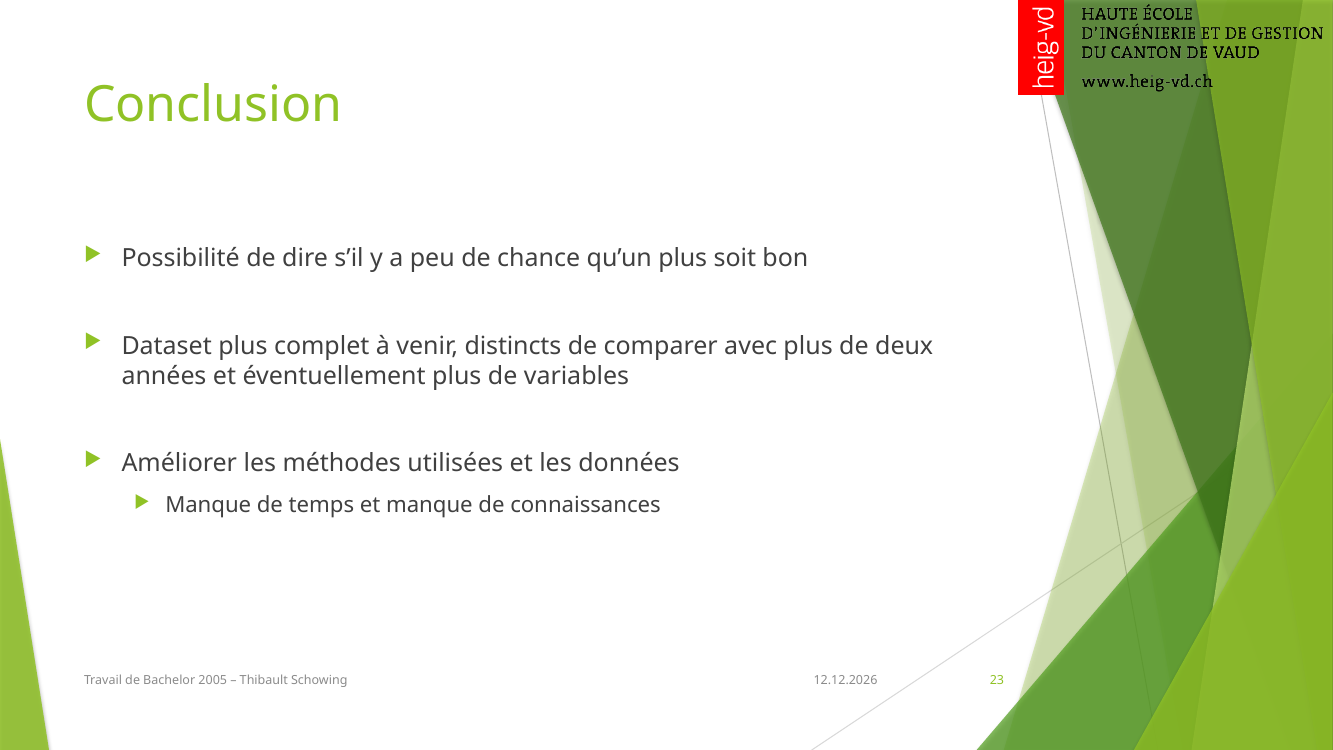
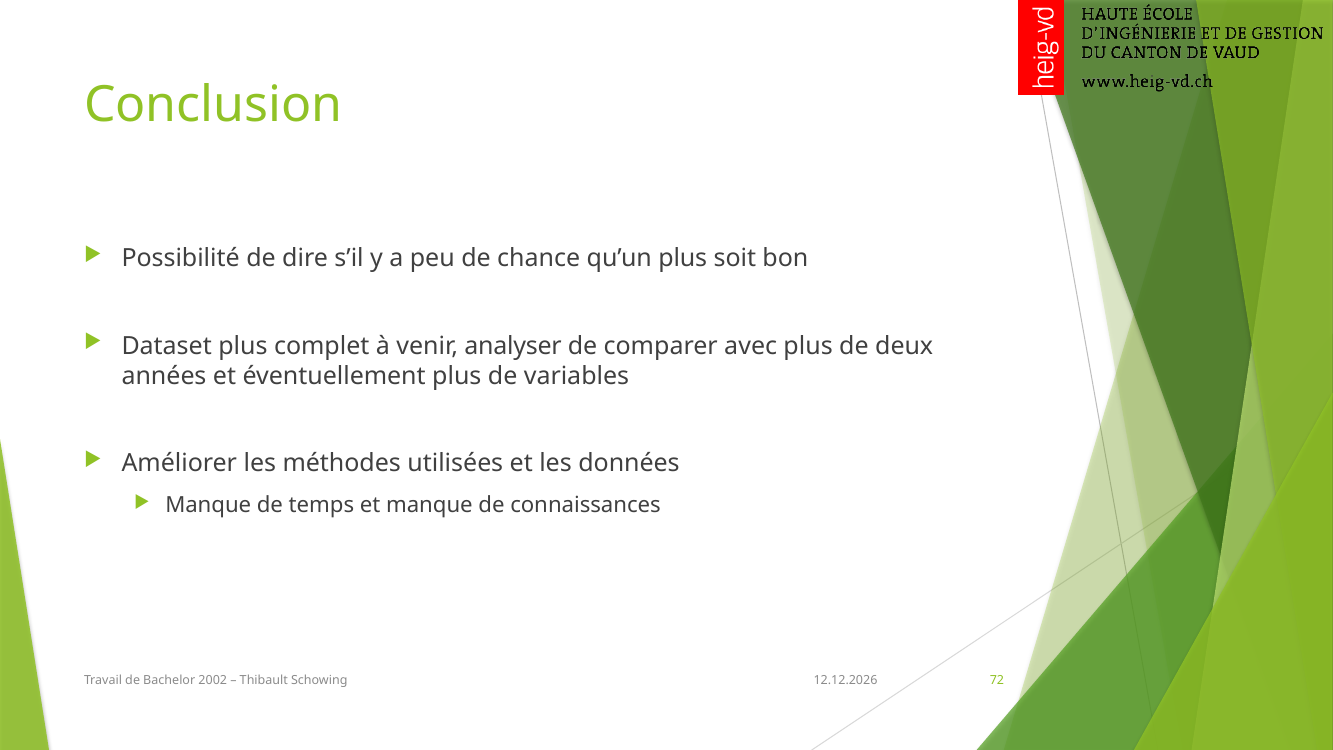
distincts: distincts -> analyser (513, 346)
2005: 2005 -> 2002 (213, 680)
23: 23 -> 72 (997, 680)
